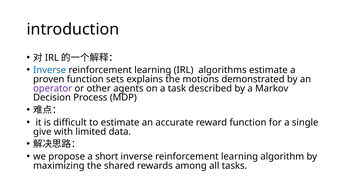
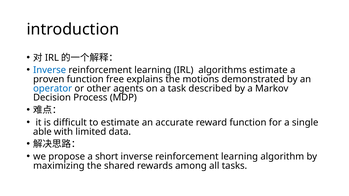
sets: sets -> free (115, 79)
operator colour: purple -> blue (53, 89)
give: give -> able (42, 132)
